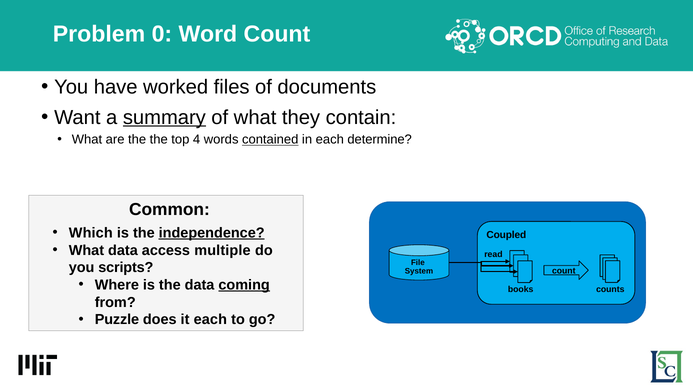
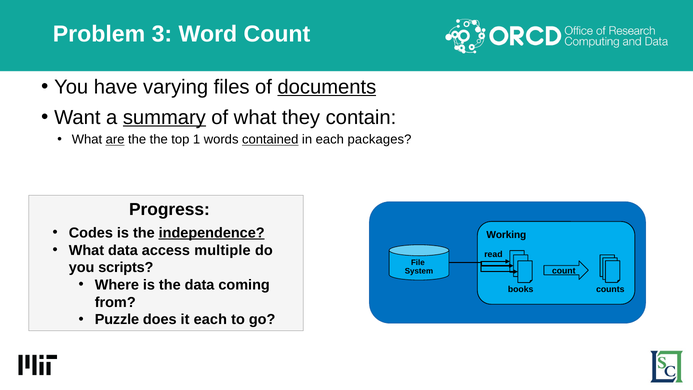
0: 0 -> 3 (162, 34)
worked: worked -> varying (176, 87)
documents underline: none -> present (327, 87)
are underline: none -> present (115, 140)
4: 4 -> 1 (197, 140)
determine: determine -> packages (380, 140)
Common: Common -> Progress (169, 209)
Which: Which -> Codes (91, 233)
Coupled: Coupled -> Working (506, 235)
coming underline: present -> none (244, 285)
